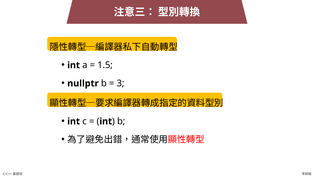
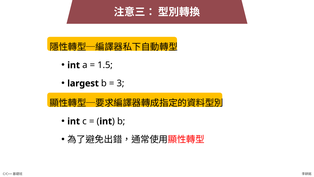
nullptr: nullptr -> largest (83, 83)
